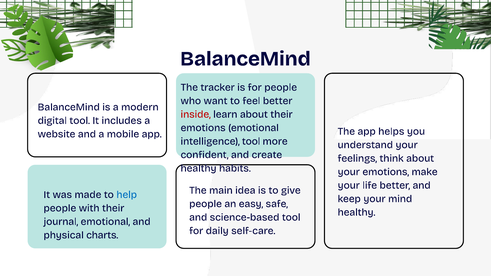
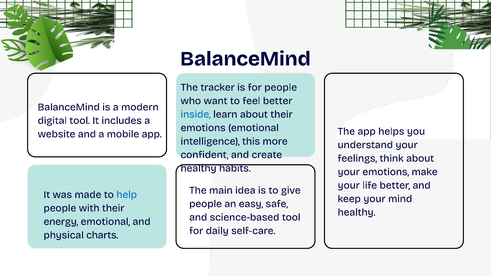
inside colour: red -> blue (196, 114)
intelligence tool: tool -> this (251, 141)
journal: journal -> energy (61, 222)
